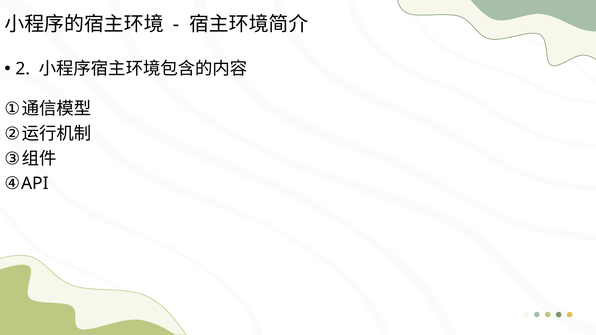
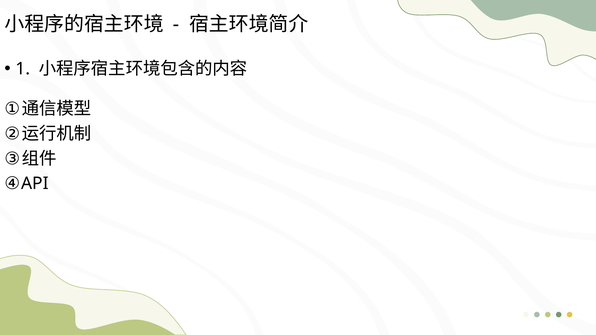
2: 2 -> 1 (23, 69)
